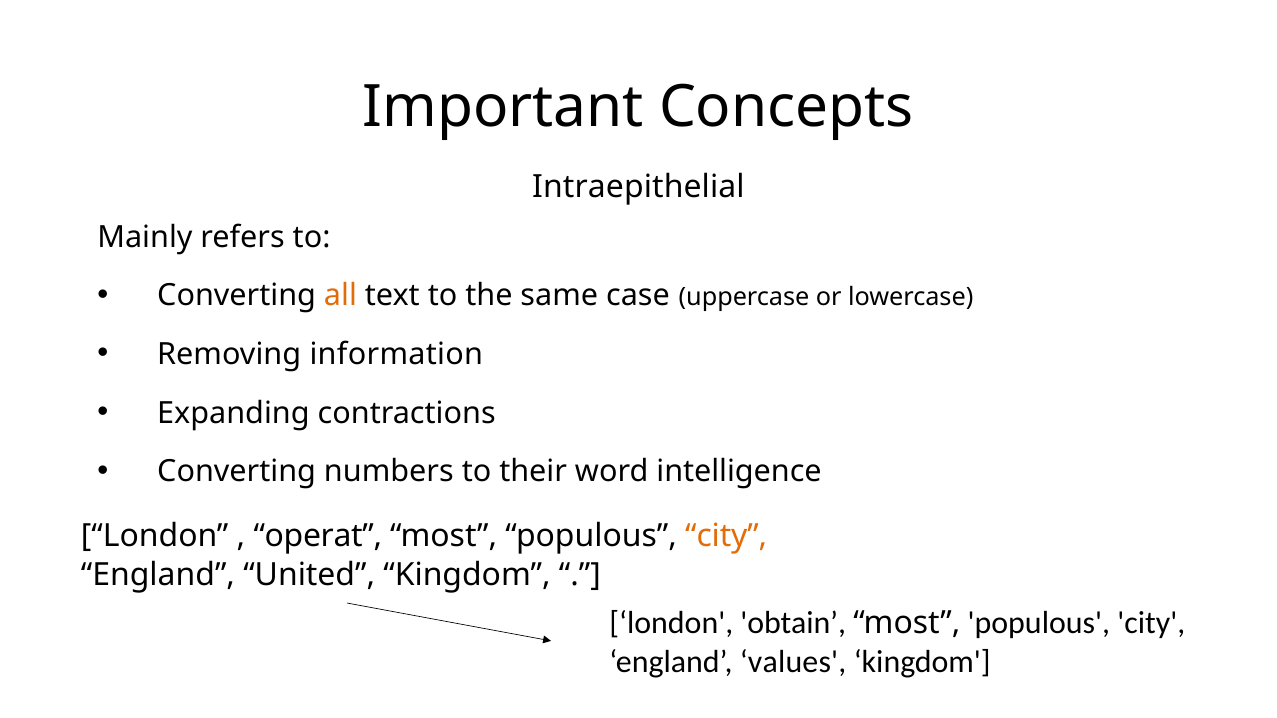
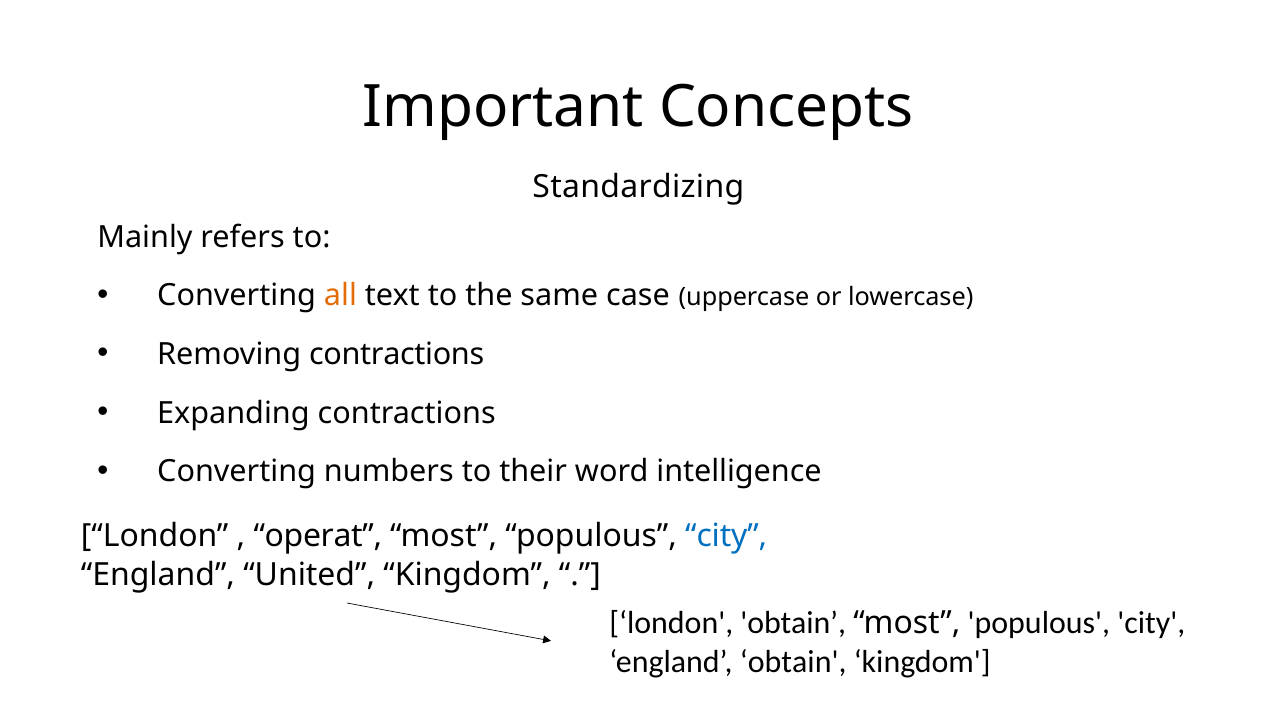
Intraepithelial: Intraepithelial -> Standardizing (638, 187)
Removing information: information -> contractions (397, 354)
city colour: orange -> blue (726, 537)
england values: values -> obtain (793, 662)
